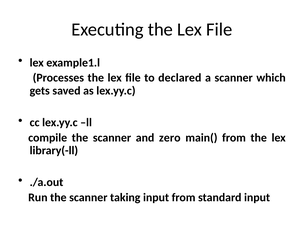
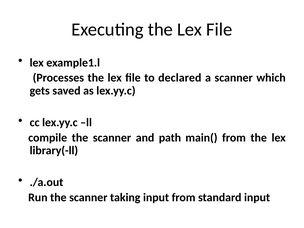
zero: zero -> path (170, 138)
